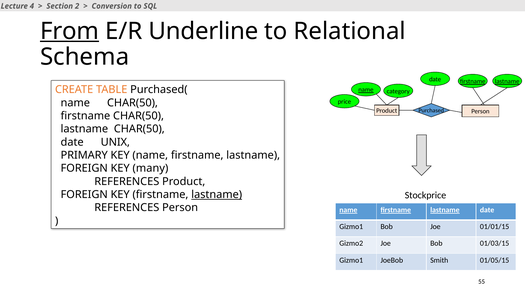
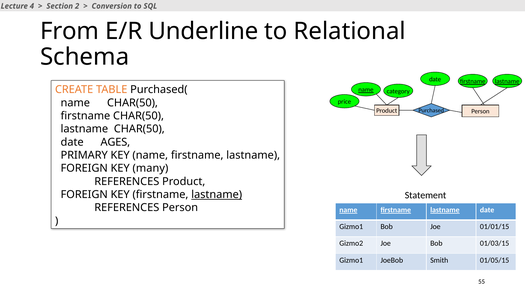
From underline: present -> none (70, 31)
UNIX: UNIX -> AGES (115, 142)
Stockprice: Stockprice -> Statement (426, 196)
